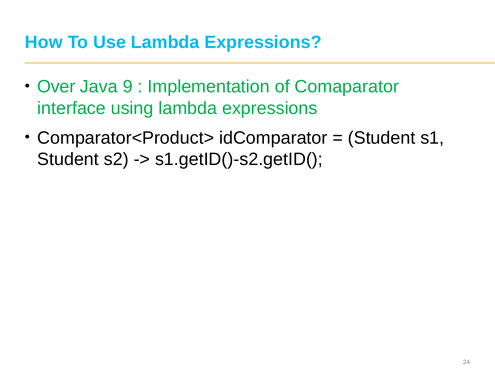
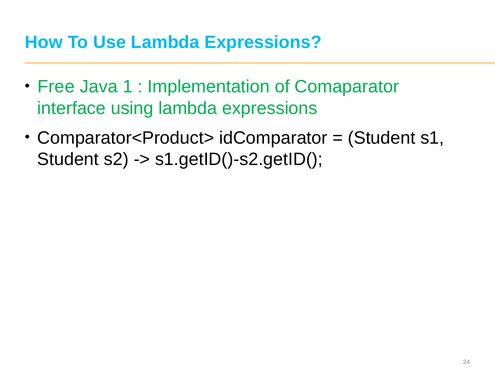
Over: Over -> Free (56, 87)
9: 9 -> 1 (128, 87)
